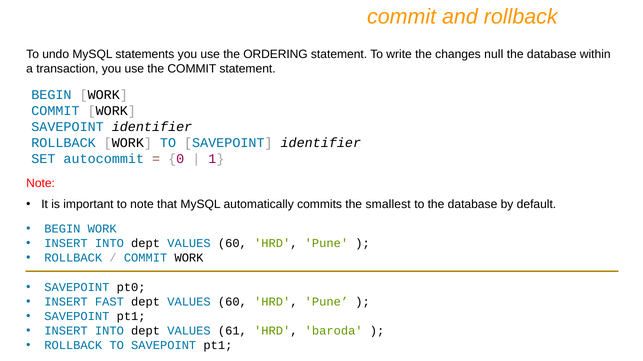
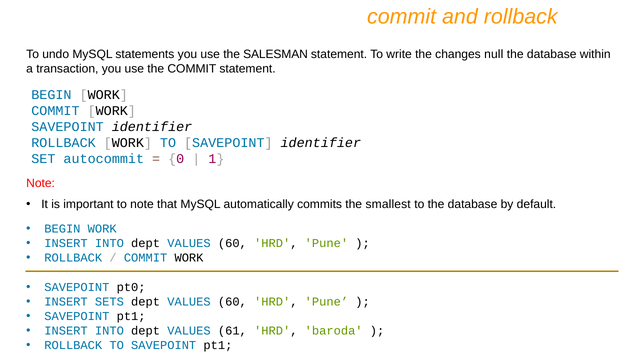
ORDERING: ORDERING -> SALESMAN (276, 55)
FAST: FAST -> SETS (109, 303)
